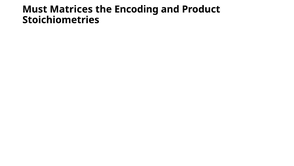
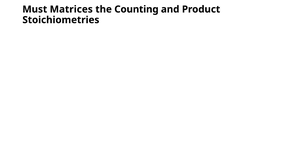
Encoding: Encoding -> Counting (136, 9)
